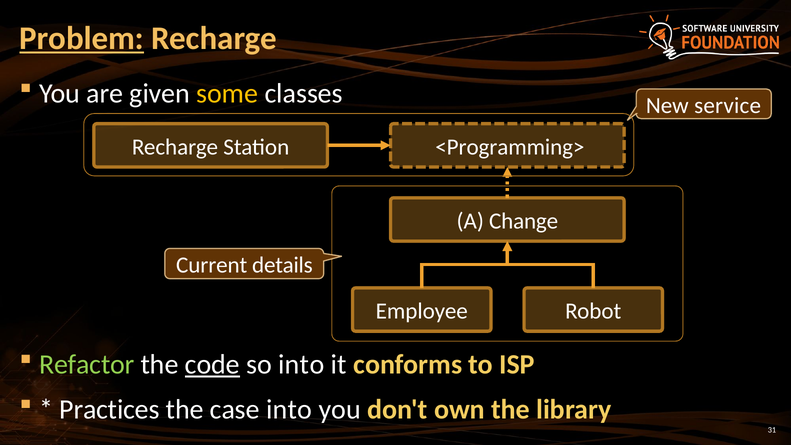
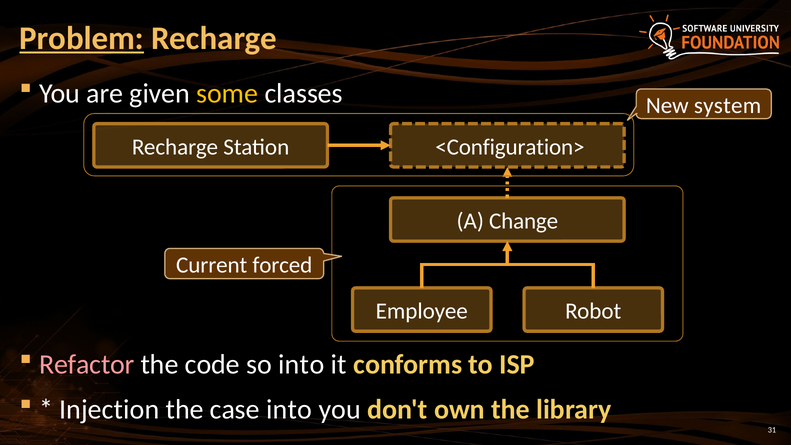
service: service -> system (728, 105)
<Programming>: <Programming> -> <Configuration> (510, 147)
details: details -> forced (282, 265)
Refactor colour: light green -> pink (87, 364)
code underline: present -> none (212, 364)
Practices: Practices -> Injection (109, 410)
